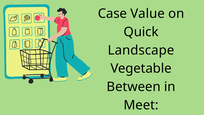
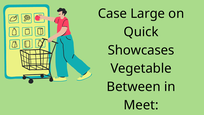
Value: Value -> Large (148, 14)
Landscape: Landscape -> Showcases (141, 50)
